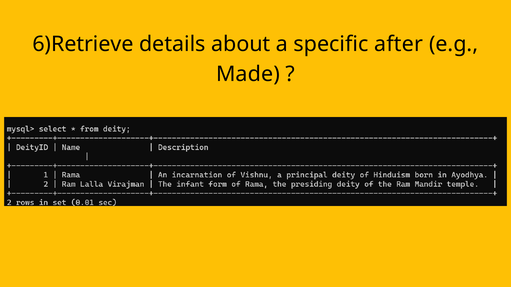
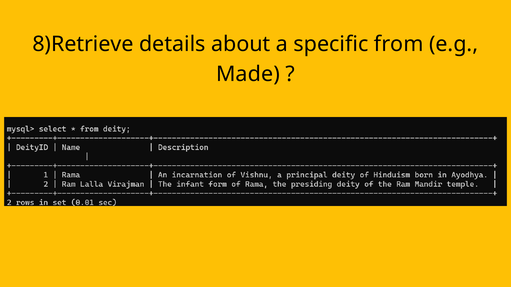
6)Retrieve: 6)Retrieve -> 8)Retrieve (83, 44)
after: after -> from (399, 44)
